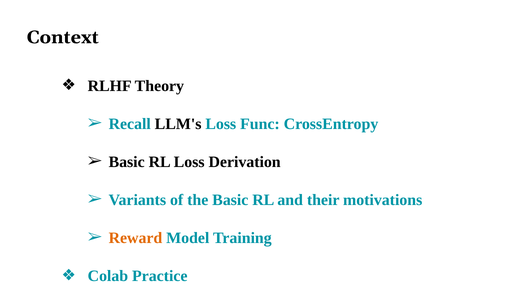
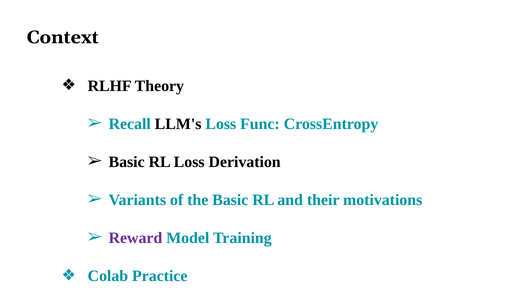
Reward colour: orange -> purple (135, 238)
